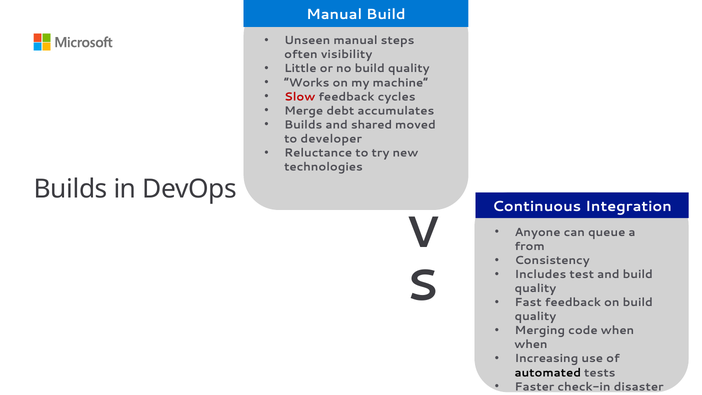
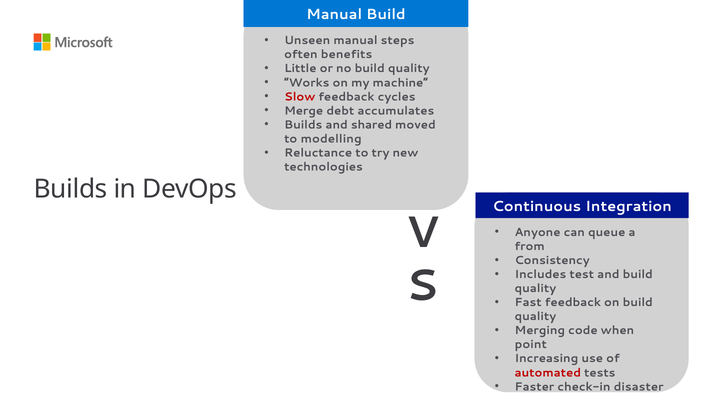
visibility: visibility -> benefits (347, 55)
developer: developer -> modelling (331, 139)
when: when -> point (531, 344)
automated colour: black -> red (548, 373)
